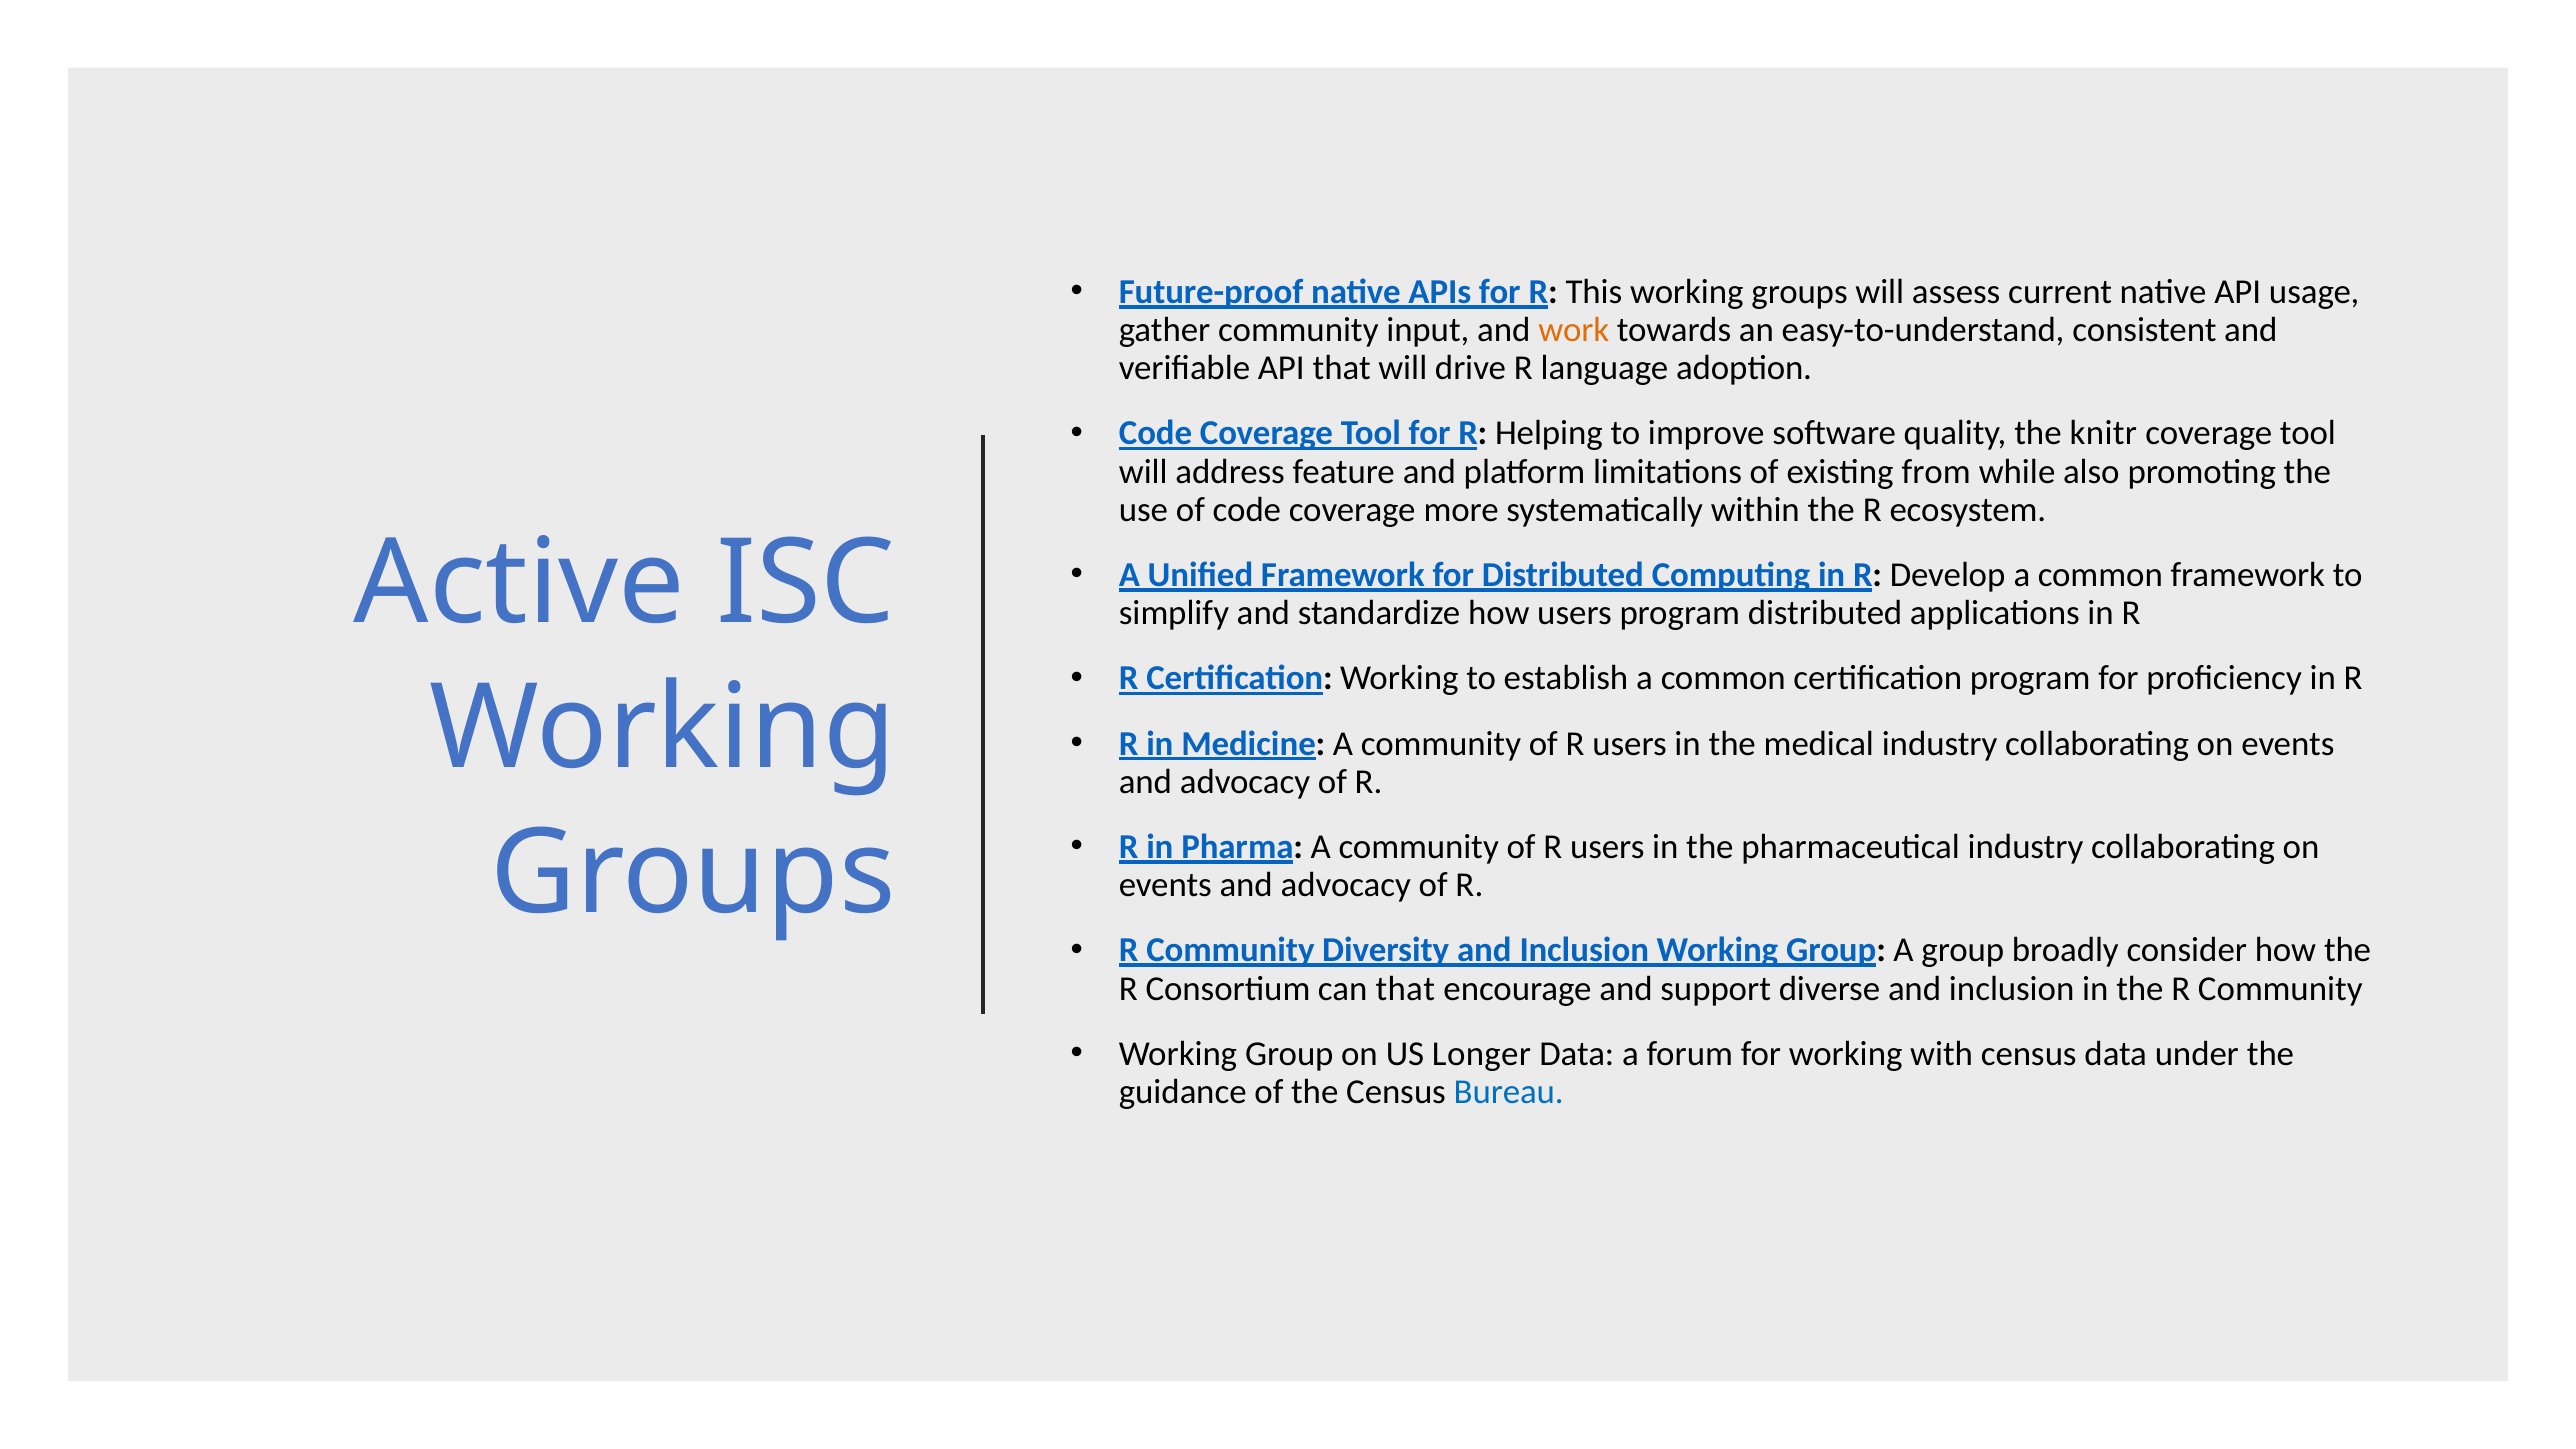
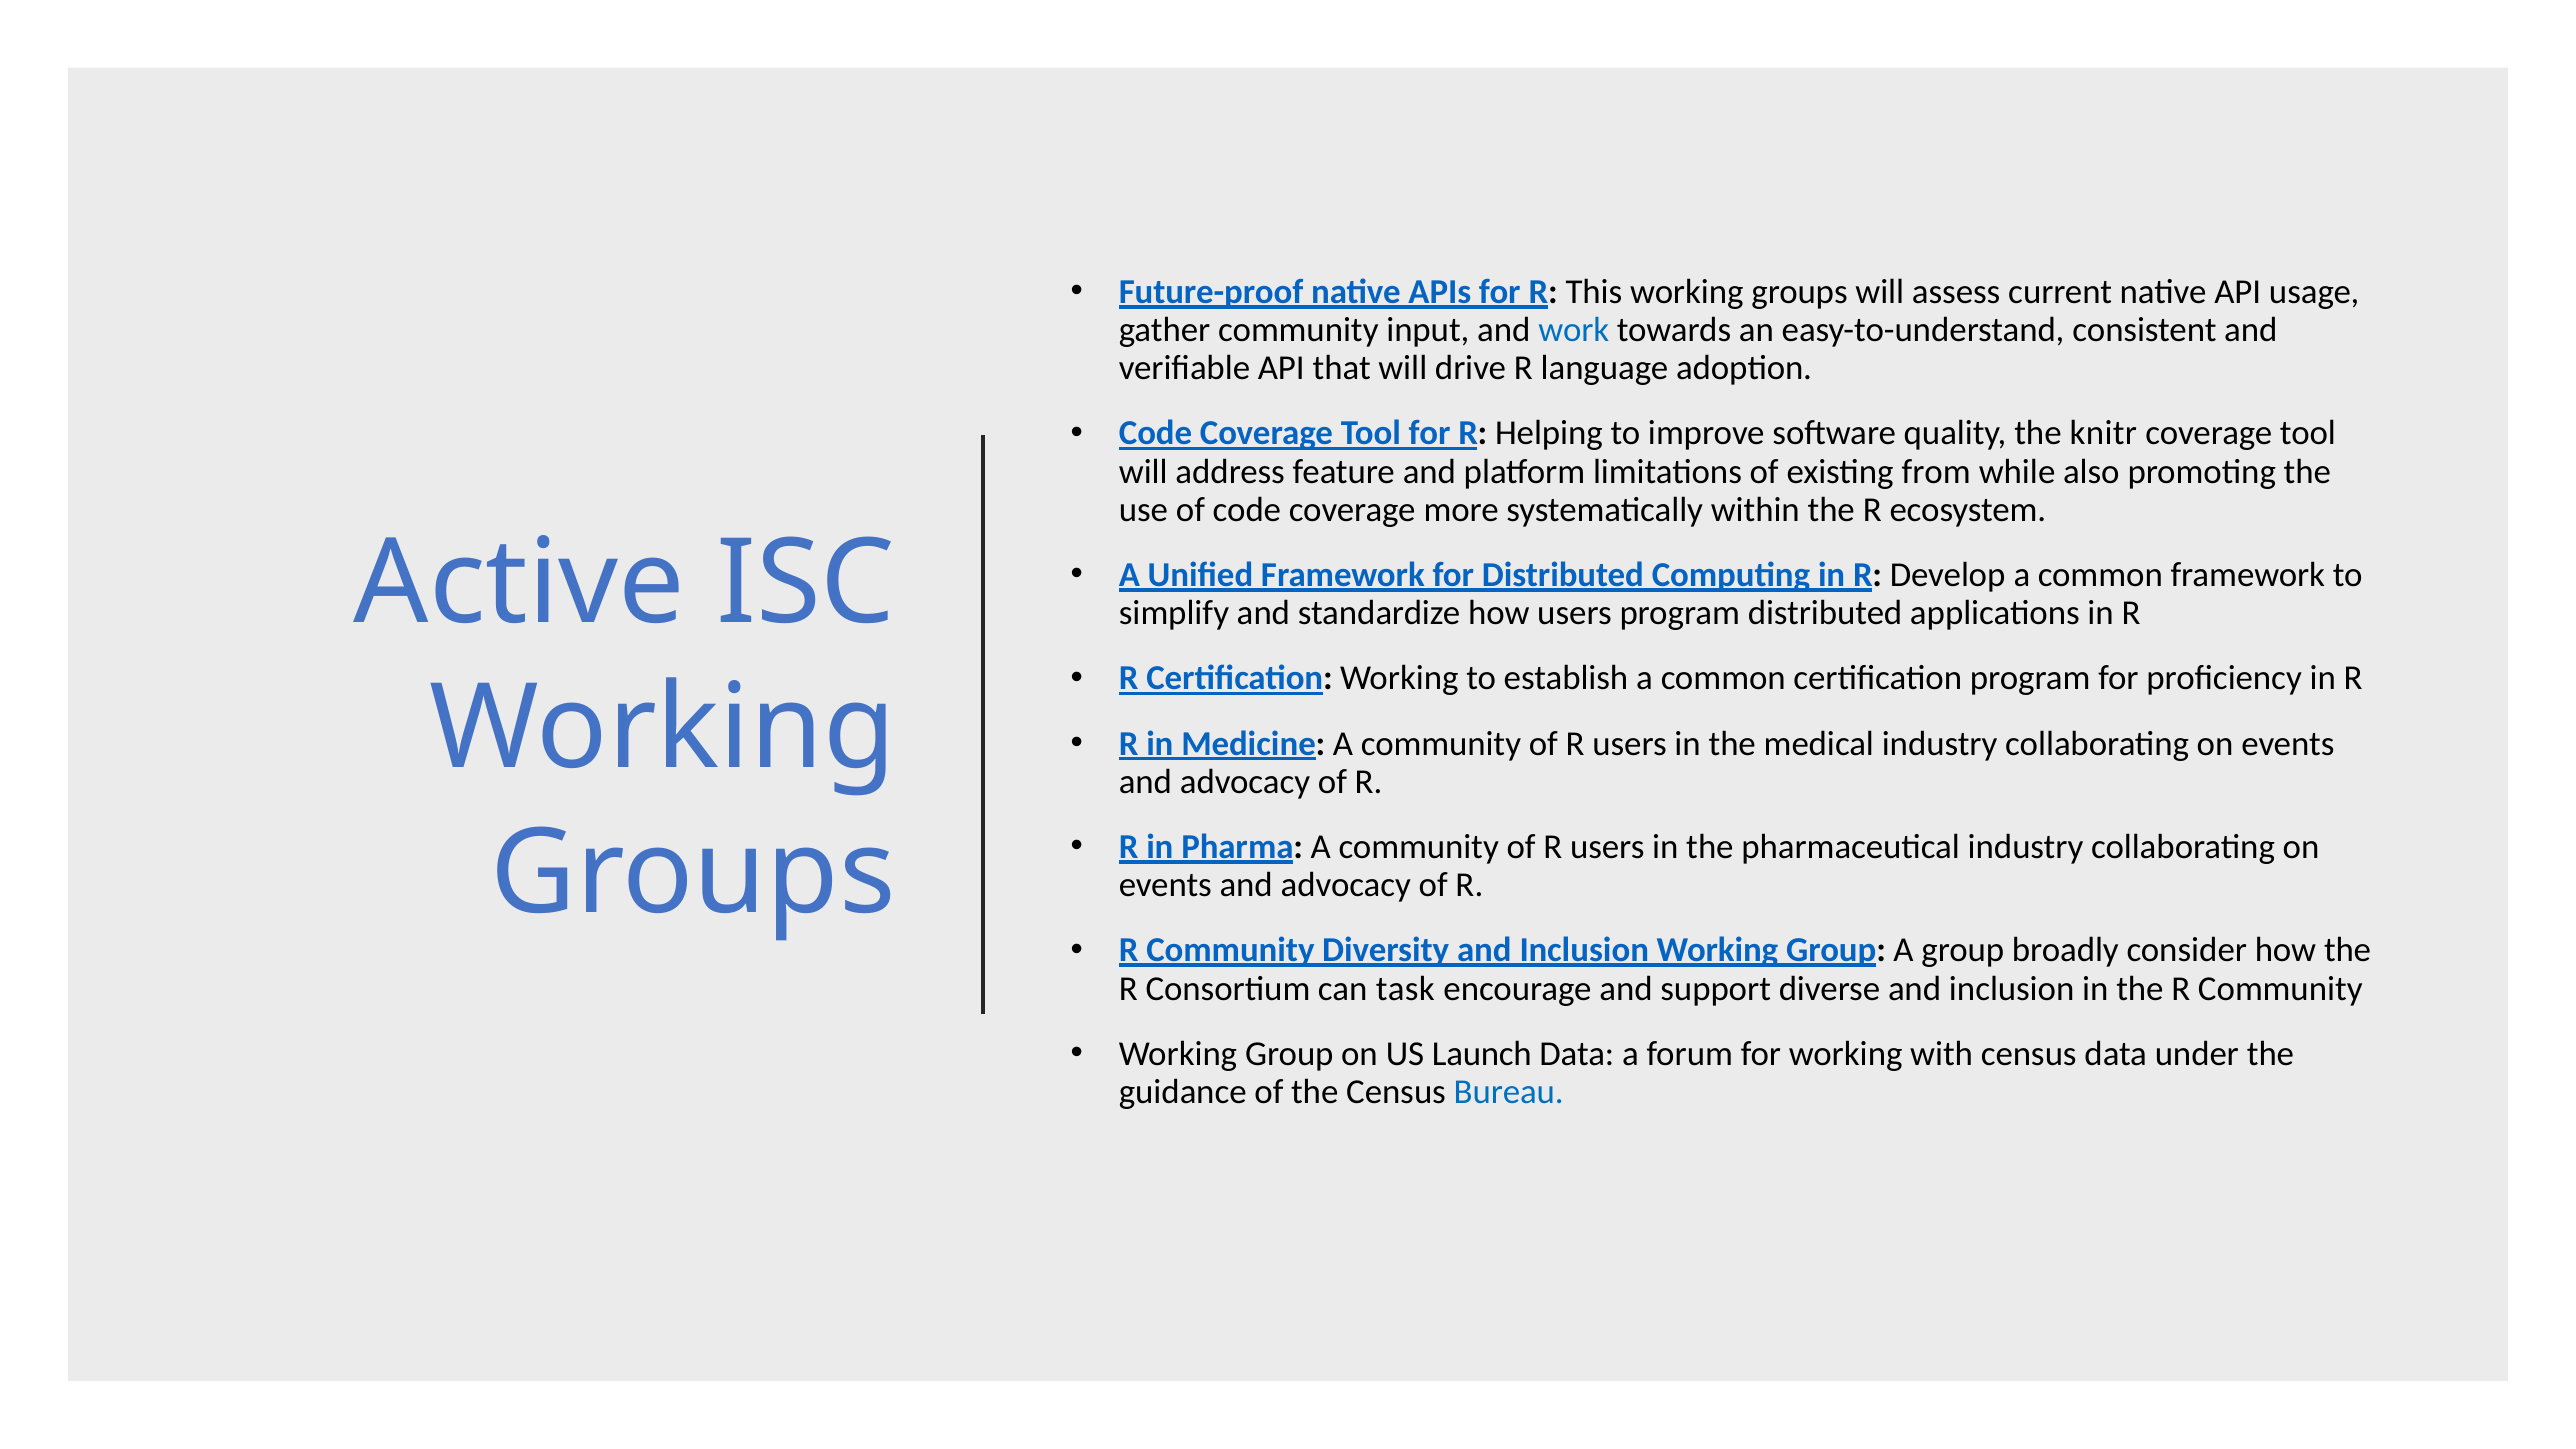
work colour: orange -> blue (1574, 330)
can that: that -> task (1405, 988)
Longer: Longer -> Launch (1482, 1054)
